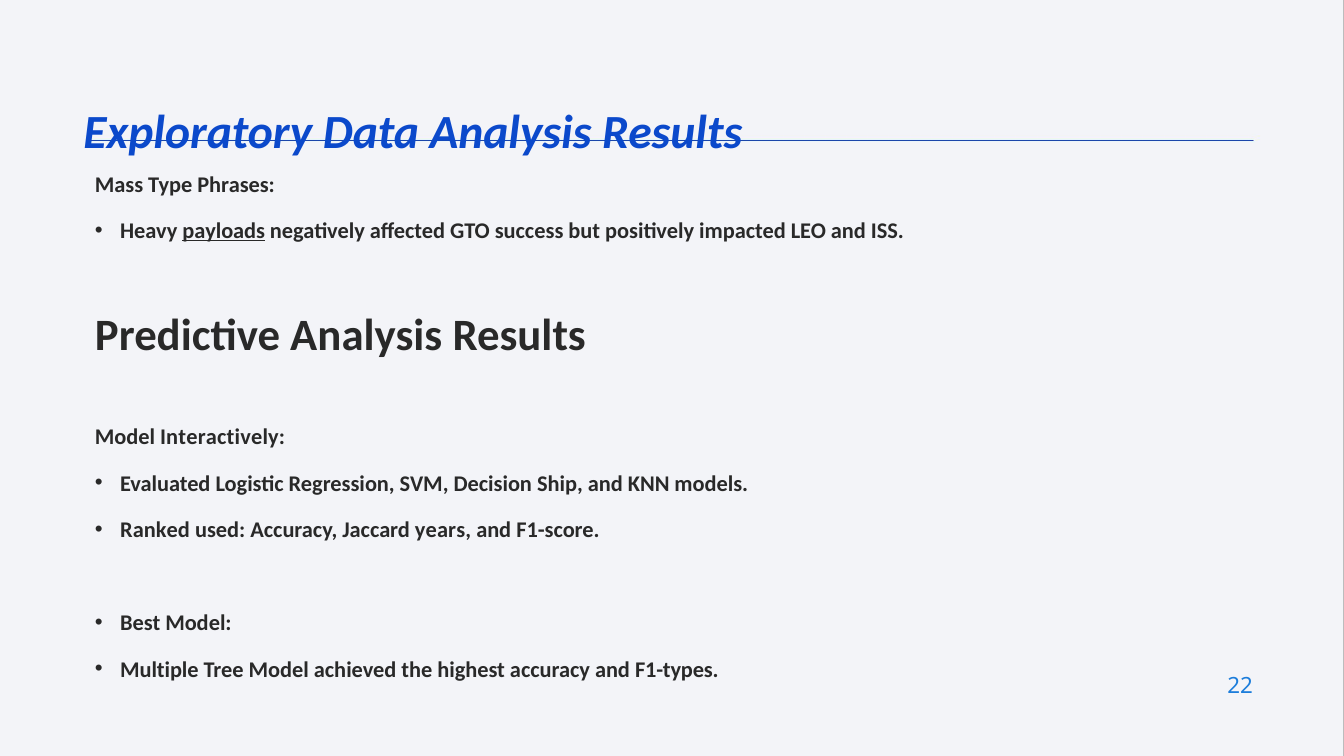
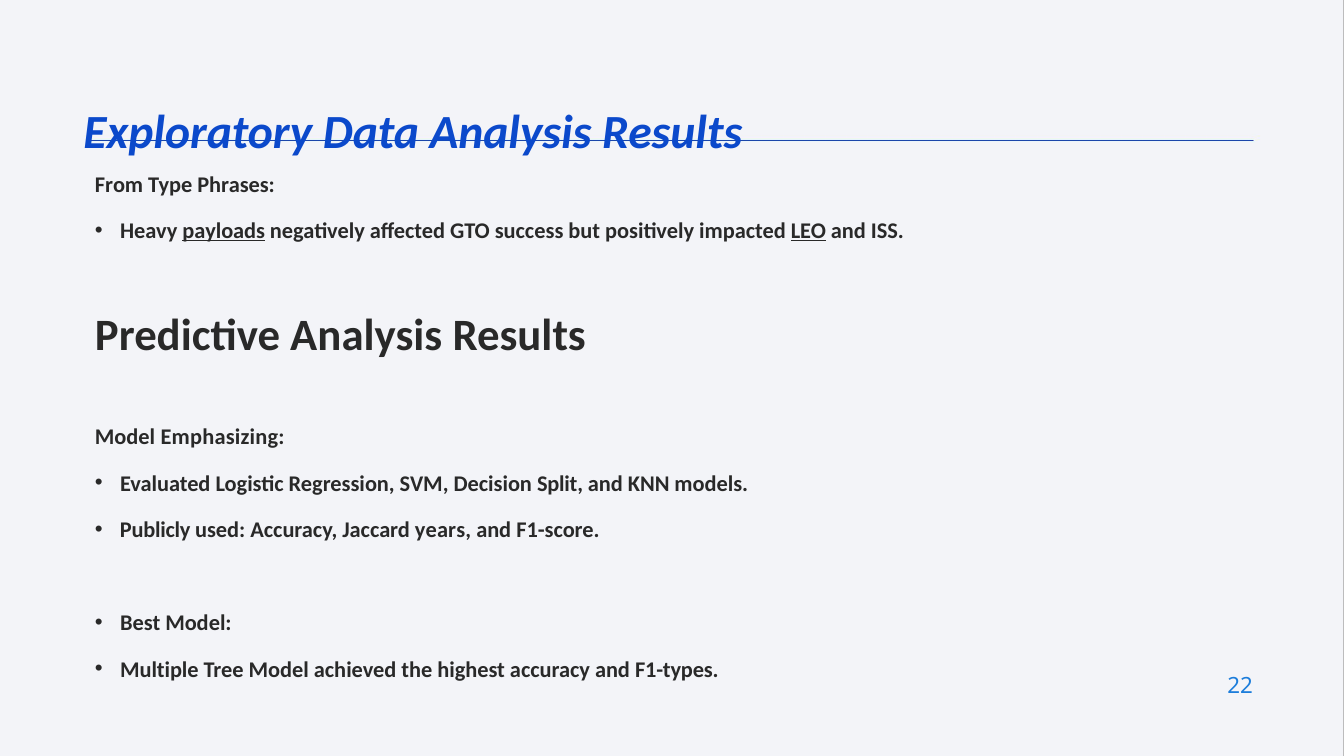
Mass: Mass -> From (119, 185)
LEO underline: none -> present (808, 231)
Interactively: Interactively -> Emphasizing (223, 437)
Ship: Ship -> Split (560, 484)
Ranked: Ranked -> Publicly (155, 530)
